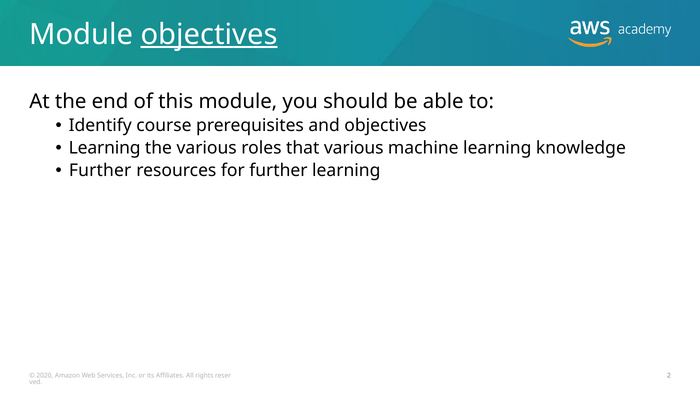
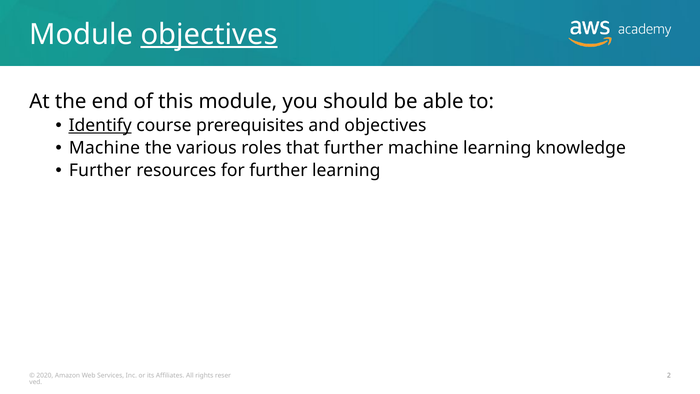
Identify underline: none -> present (100, 125)
Learning: Learning -> Machine (104, 148)
that various: various -> further (354, 148)
